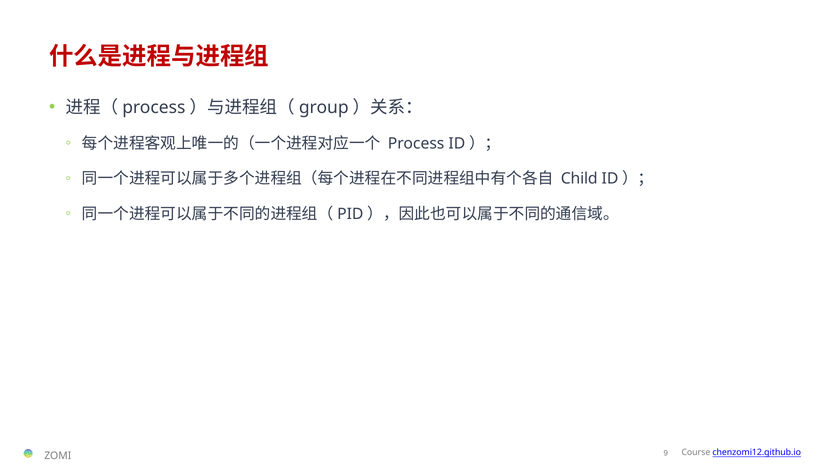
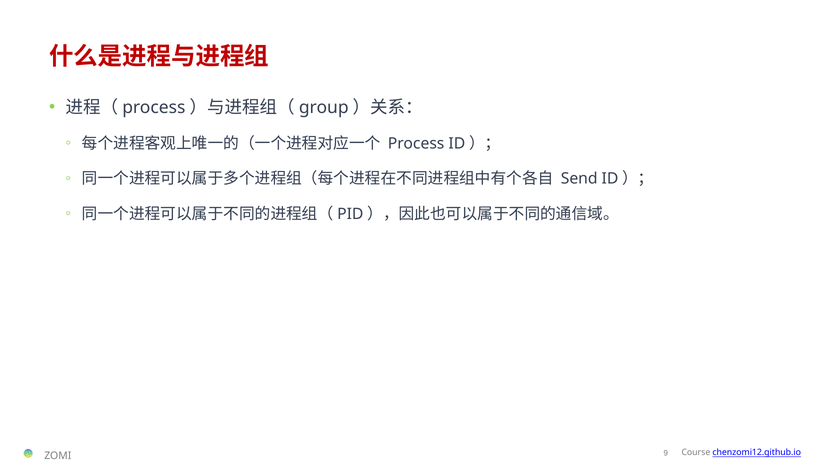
Child: Child -> Send (579, 179)
